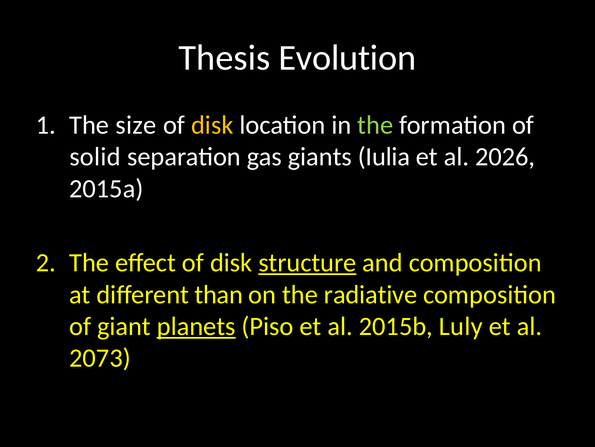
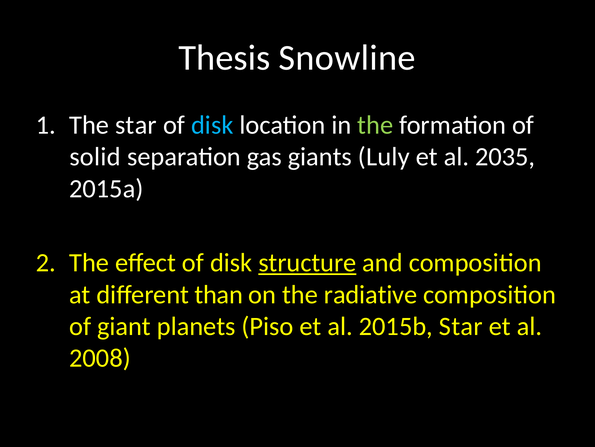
Evolution: Evolution -> Snowline (347, 58)
The size: size -> star (136, 125)
disk colour: yellow -> light blue (212, 125)
Iulia: Iulia -> Luly (384, 157)
2026: 2026 -> 2035 (505, 157)
planets underline: present -> none (196, 326)
2015b Luly: Luly -> Star (461, 326)
2073: 2073 -> 2008 (100, 358)
